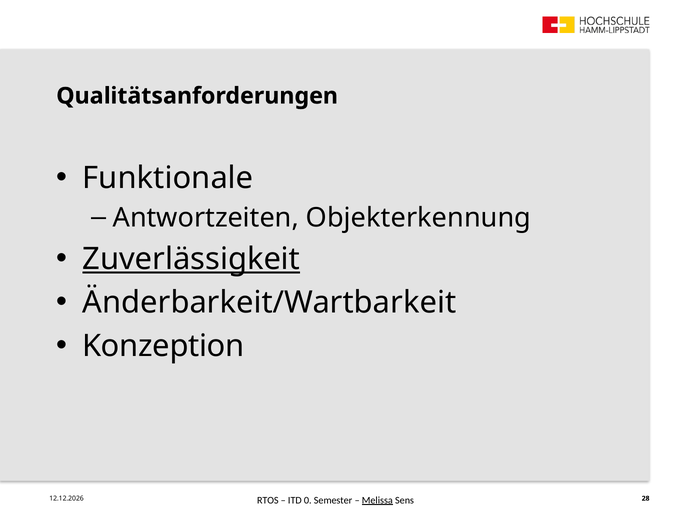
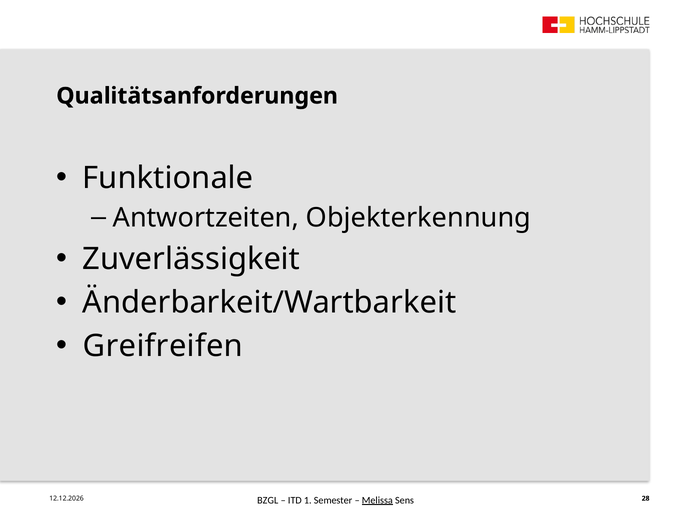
Zuverlässigkeit underline: present -> none (191, 259)
Konzeption: Konzeption -> Greifreifen (163, 346)
RTOS: RTOS -> BZGL (268, 500)
0: 0 -> 1 (308, 500)
